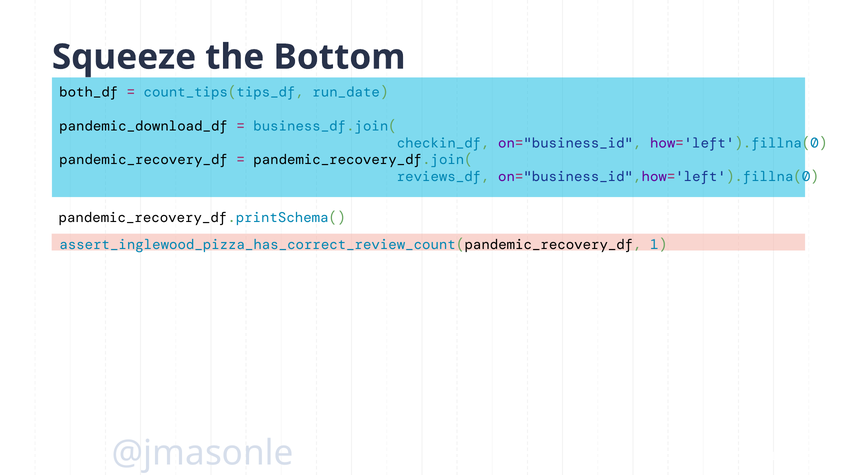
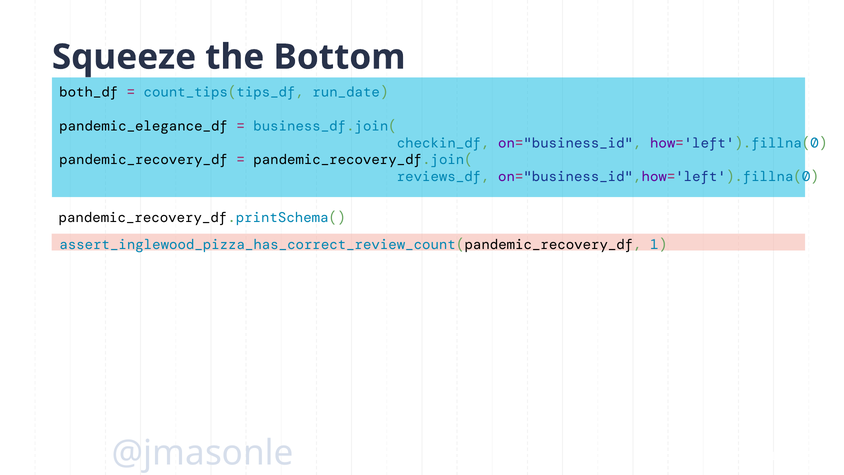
pandemic_download_df: pandemic_download_df -> pandemic_elegance_df (144, 126)
